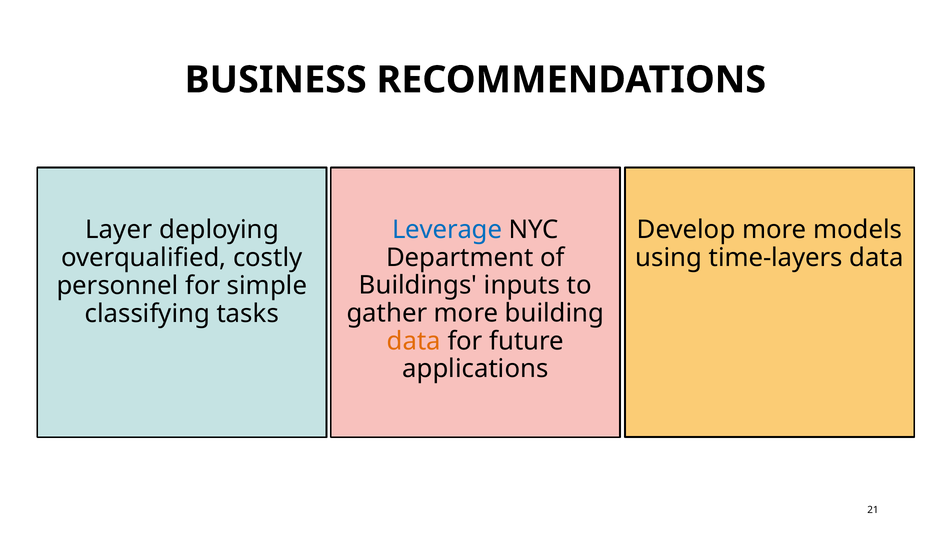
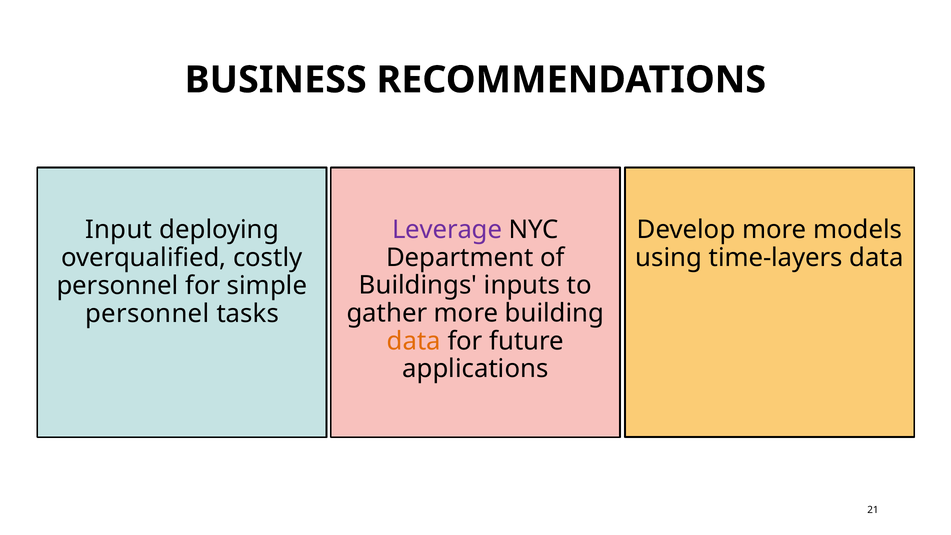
Leverage colour: blue -> purple (447, 230)
Layer: Layer -> Input (119, 230)
classifying: classifying -> personnel (147, 314)
